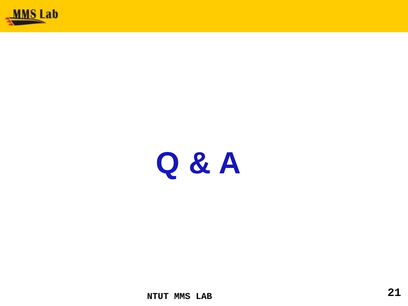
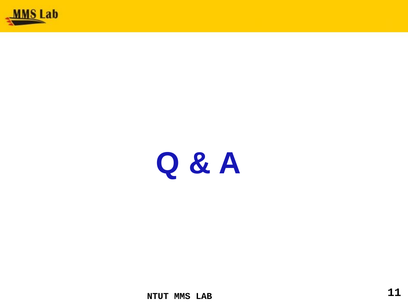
21: 21 -> 11 (394, 292)
